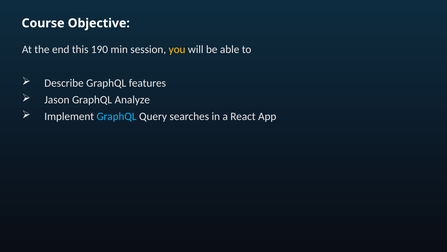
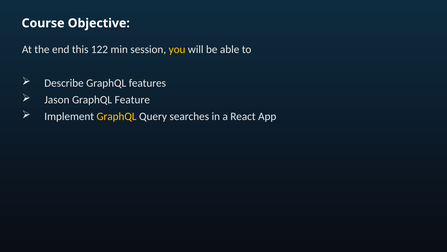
190: 190 -> 122 (99, 49)
Analyze: Analyze -> Feature (132, 100)
GraphQL colour: light blue -> yellow (117, 116)
